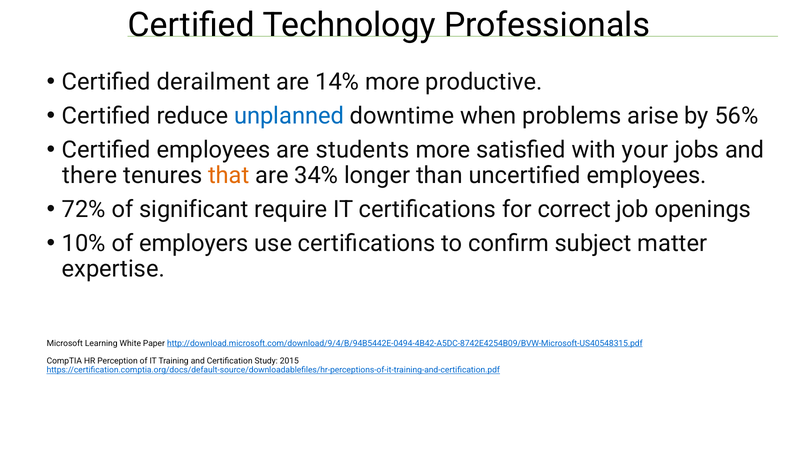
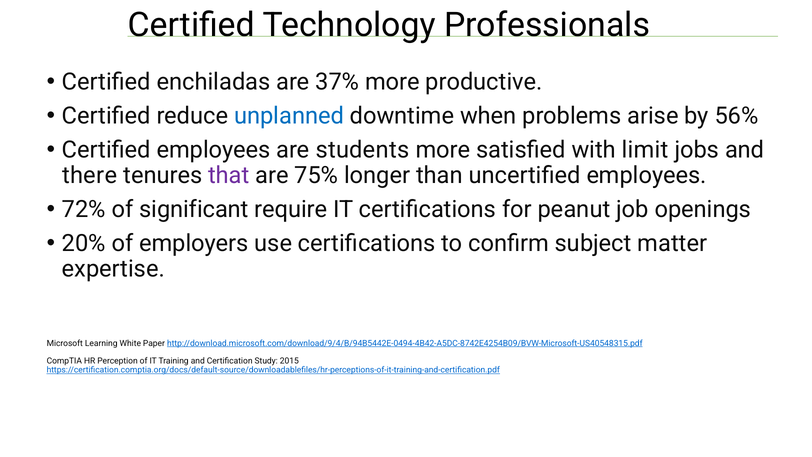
derailment: derailment -> enchiladas (214, 82)
14%: 14% -> 37% (337, 82)
your: your -> limit (645, 150)
that colour: orange -> purple (229, 175)
34%: 34% -> 75% (316, 175)
correct: correct -> peanut (574, 209)
10%: 10% -> 20% (84, 243)
